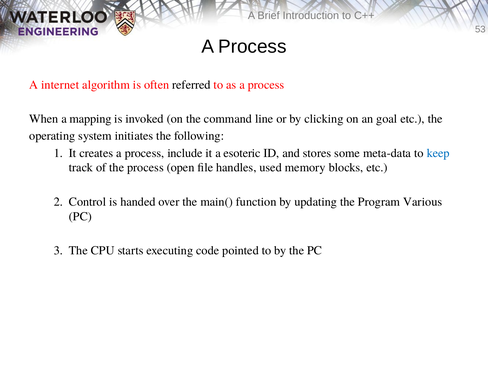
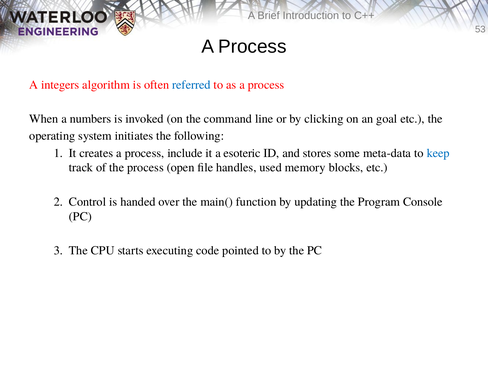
internet: internet -> integers (60, 85)
referred colour: black -> blue (191, 85)
mapping: mapping -> numbers (91, 119)
Various: Various -> Console (423, 202)
